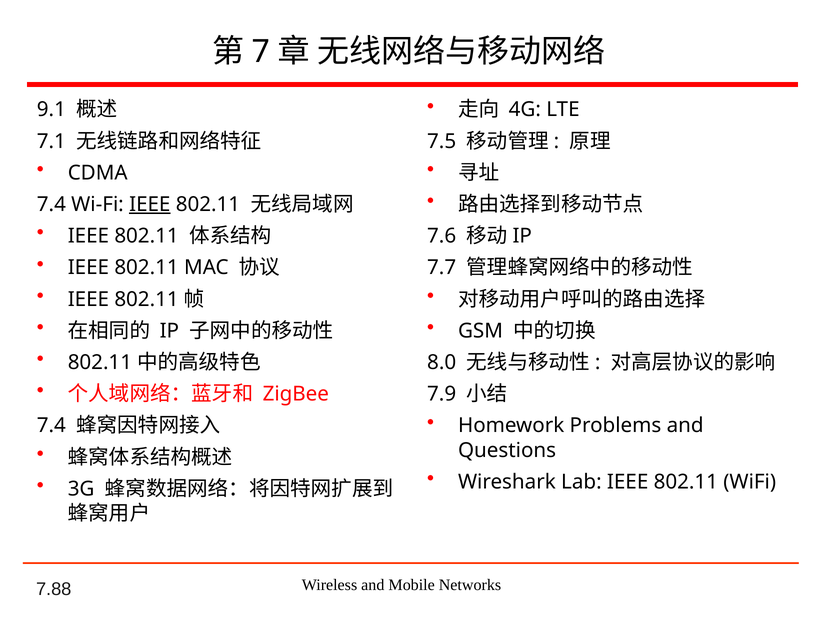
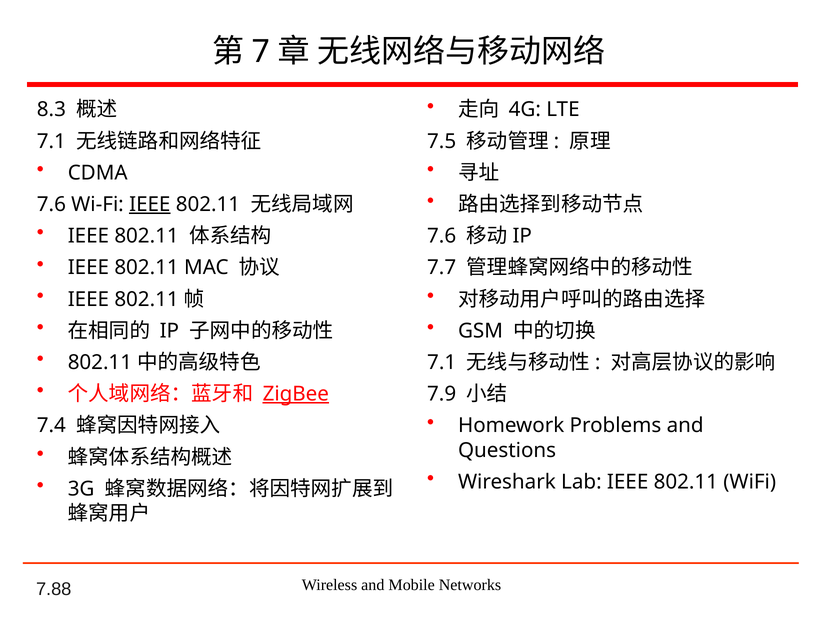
9.1: 9.1 -> 8.3 (51, 110)
7.4: 7.4 -> 7.6 (51, 204)
8.0: 8.0 -> 7.1 (442, 362)
ZigBee underline: none -> present (296, 394)
